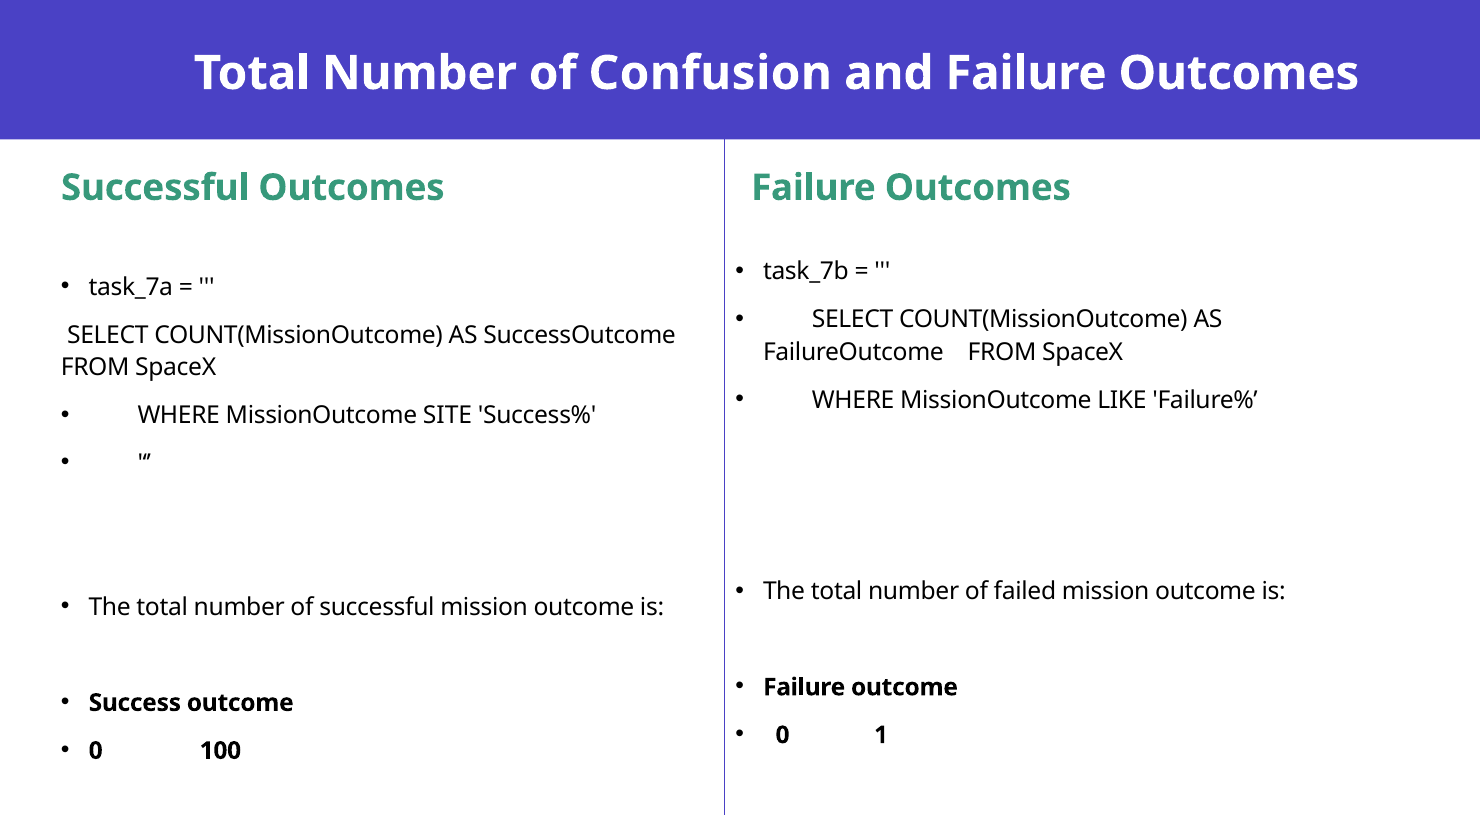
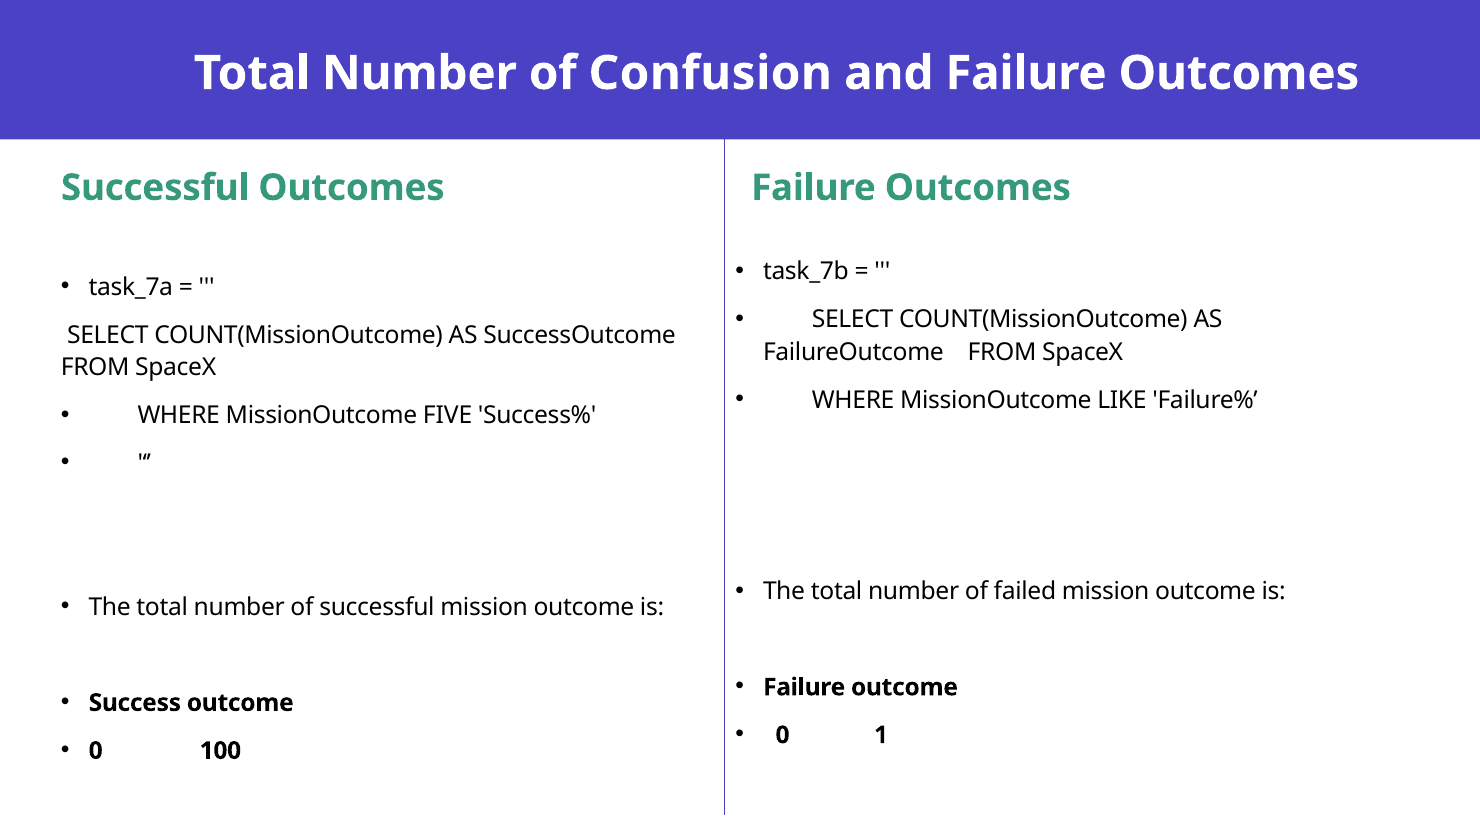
SITE: SITE -> FIVE (448, 416)
